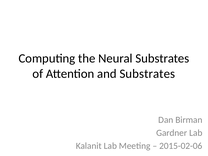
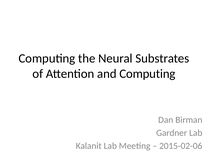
and Substrates: Substrates -> Computing (147, 74)
